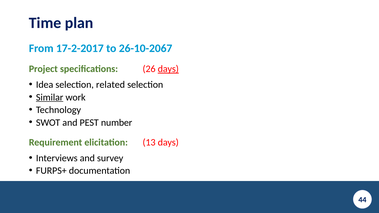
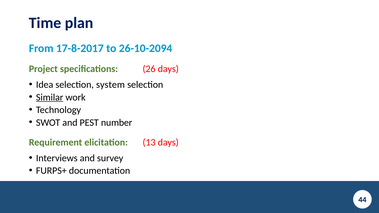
17-2-2017: 17-2-2017 -> 17-8-2017 (80, 48)
26-10-2067: 26-10-2067 -> 26-10-2094 (146, 48)
days underline: present -> none (168, 69)
related: related -> system (110, 85)
